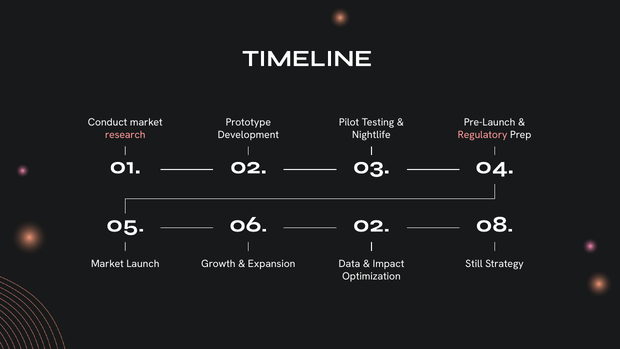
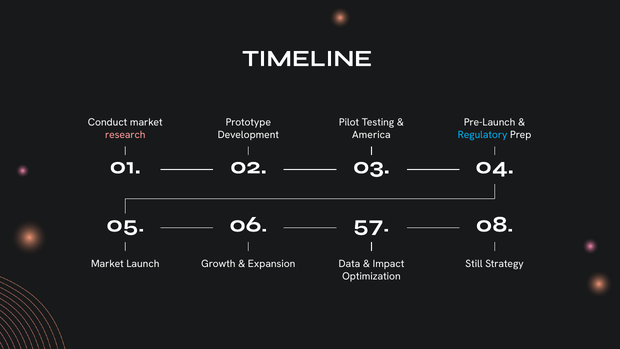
Nightlife: Nightlife -> America (371, 135)
Regulatory colour: pink -> light blue (483, 135)
06 02: 02 -> 57 (371, 224)
